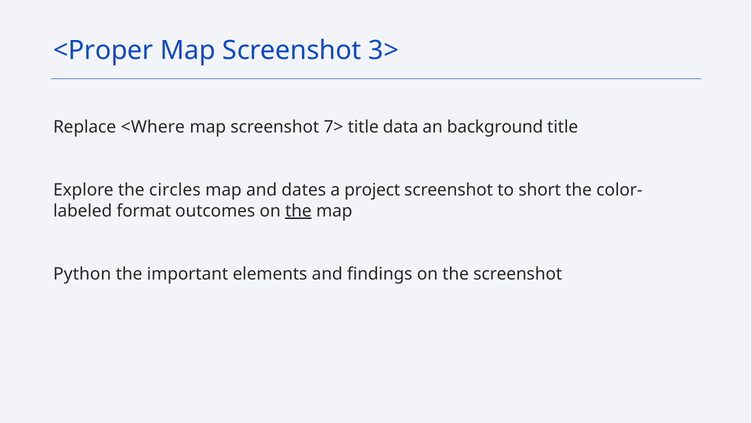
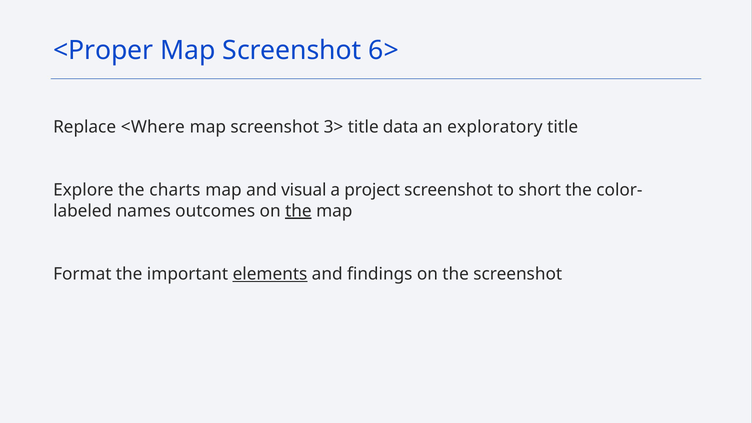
3>: 3> -> 6> (384, 50)
7>: 7> -> 3> (333, 127)
background: background -> exploratory (495, 127)
circles: circles -> charts (175, 190)
dates: dates -> visual (304, 190)
format: format -> names (144, 211)
Python: Python -> Format (82, 274)
elements underline: none -> present (270, 274)
